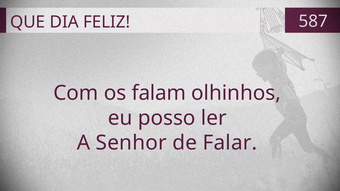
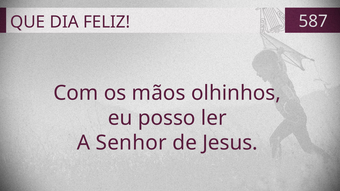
falam: falam -> mãos (159, 93)
Falar: Falar -> Jesus (230, 143)
